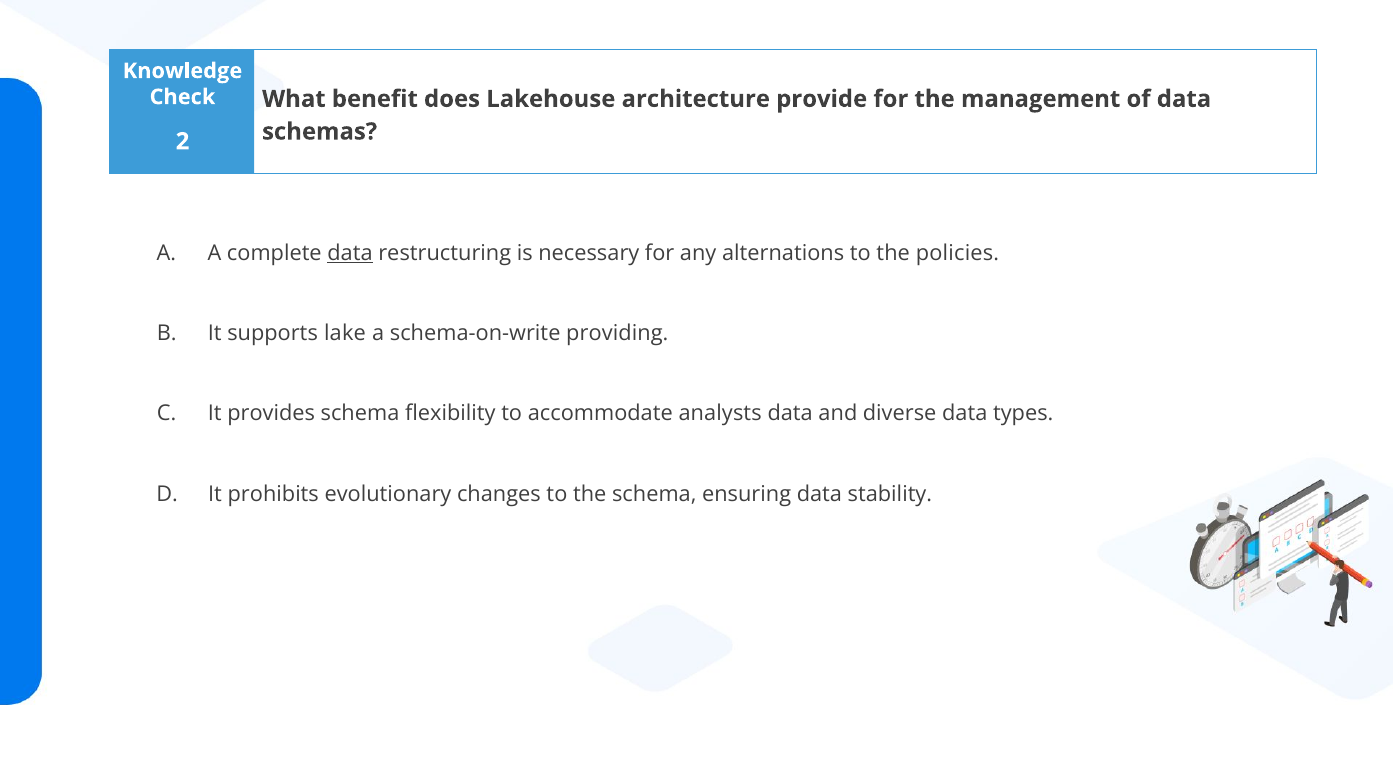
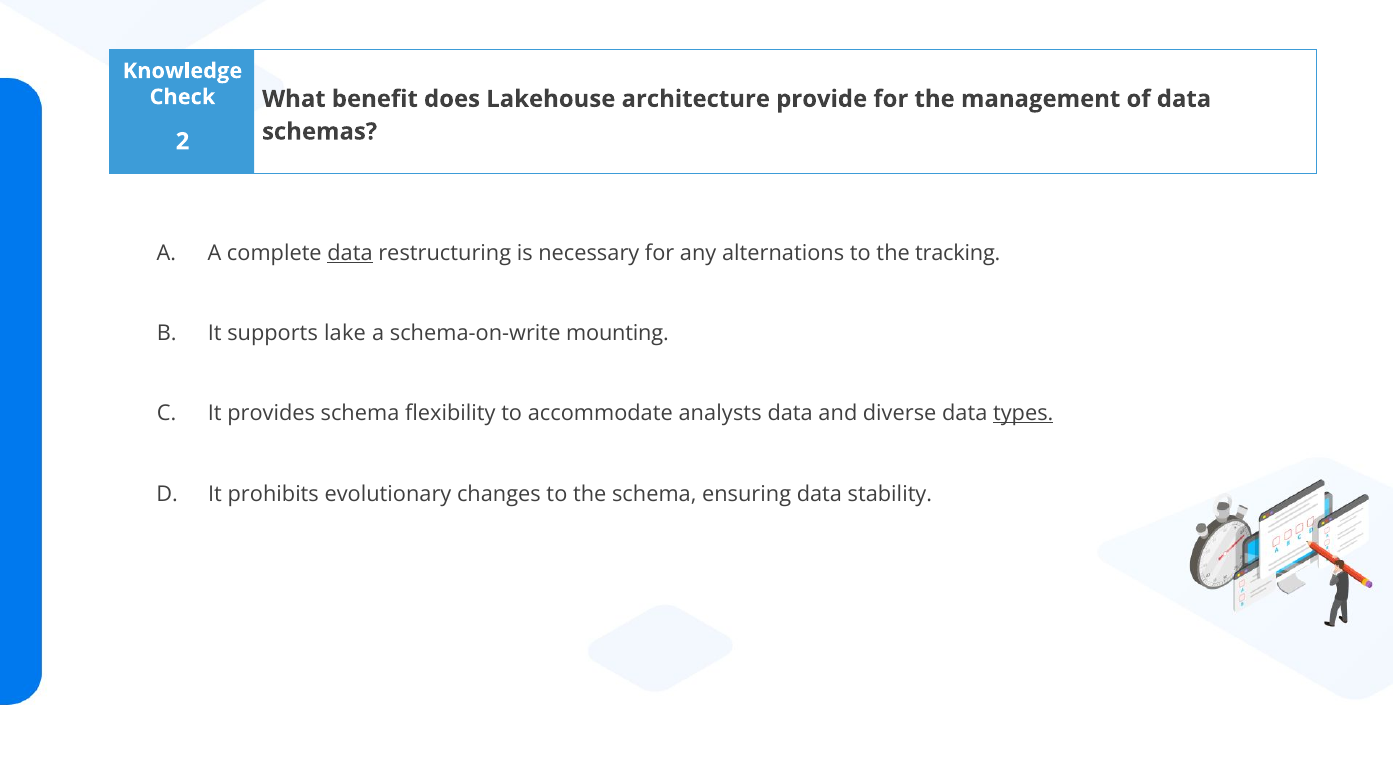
policies: policies -> tracking (958, 253)
providing: providing -> mounting (617, 333)
types underline: none -> present (1023, 414)
